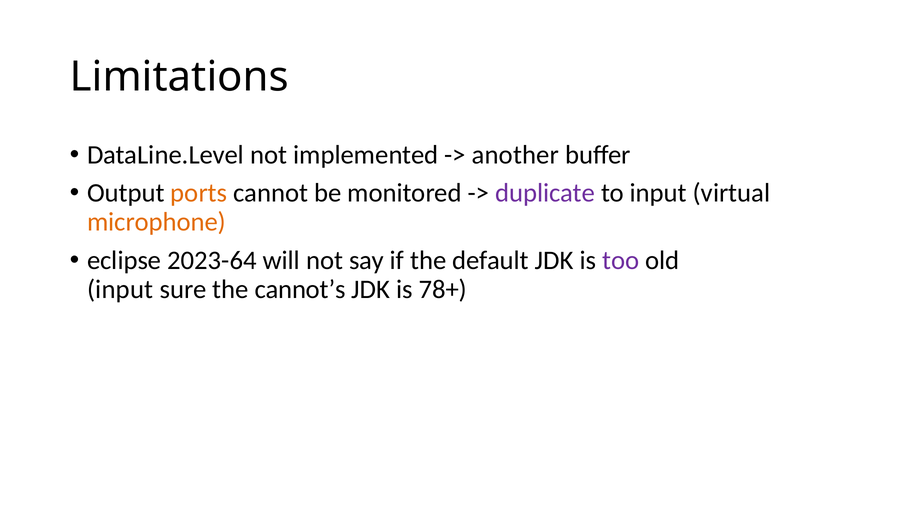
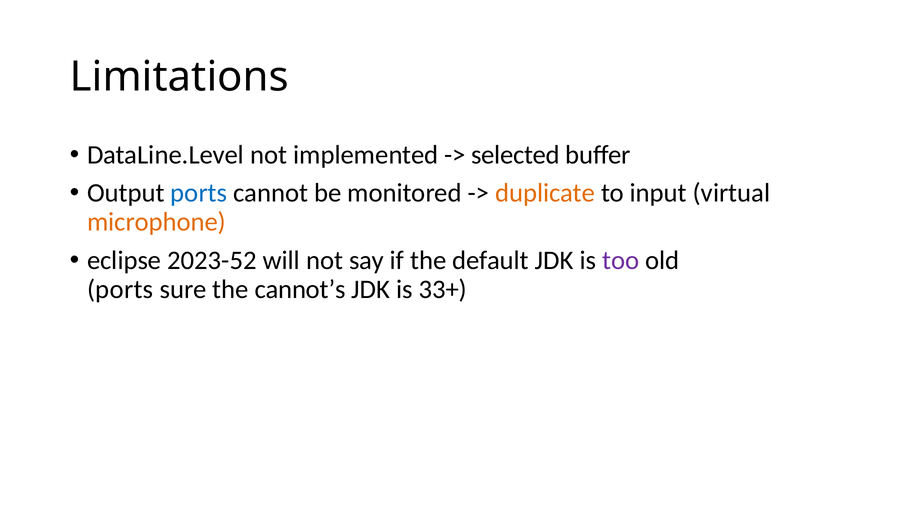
another: another -> selected (516, 155)
ports colour: orange -> blue (199, 193)
duplicate colour: purple -> orange (545, 193)
2023-64: 2023-64 -> 2023-52 (212, 261)
input: input -> ports (120, 289)
78+: 78+ -> 33+ (443, 289)
